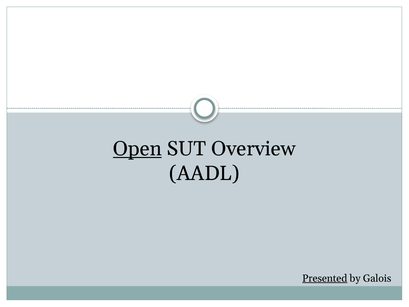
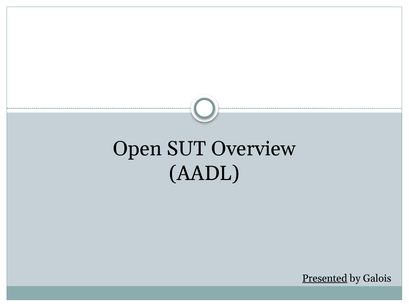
Open underline: present -> none (137, 149)
